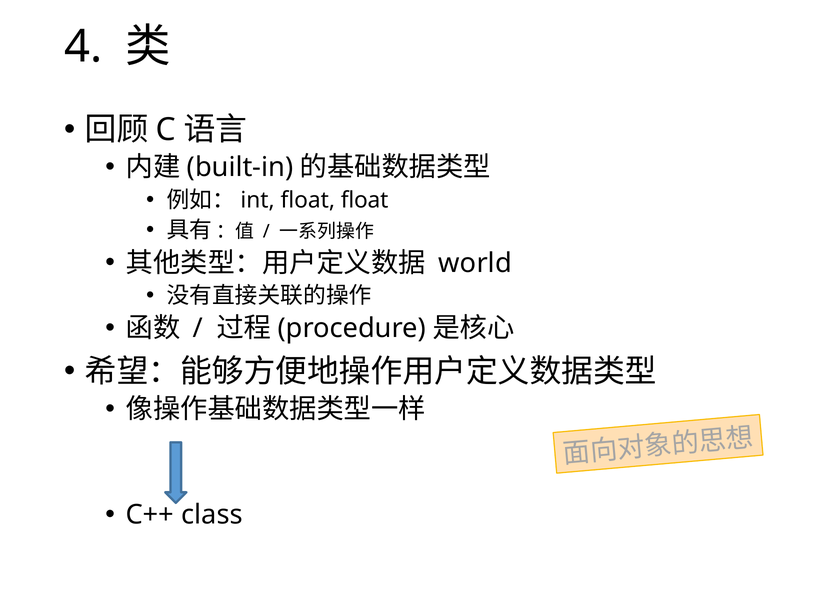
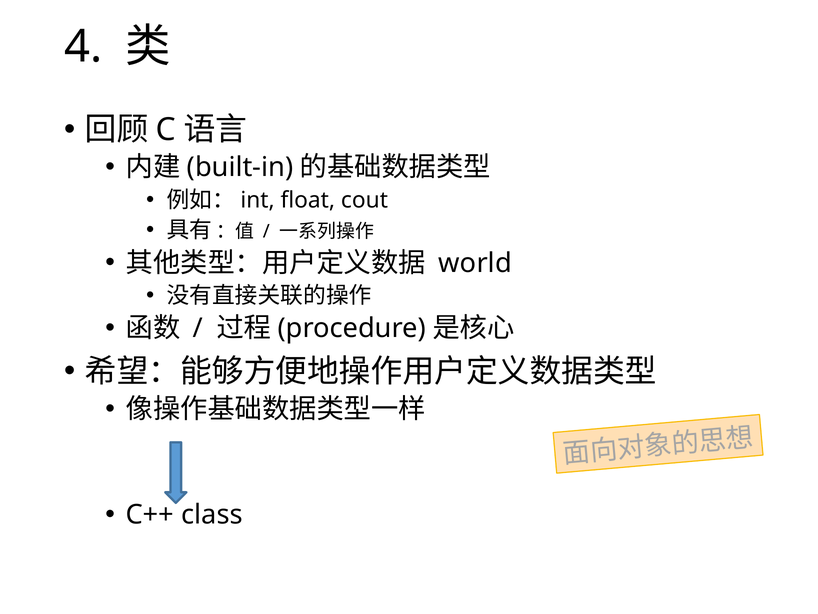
float float: float -> cout (364, 200)
